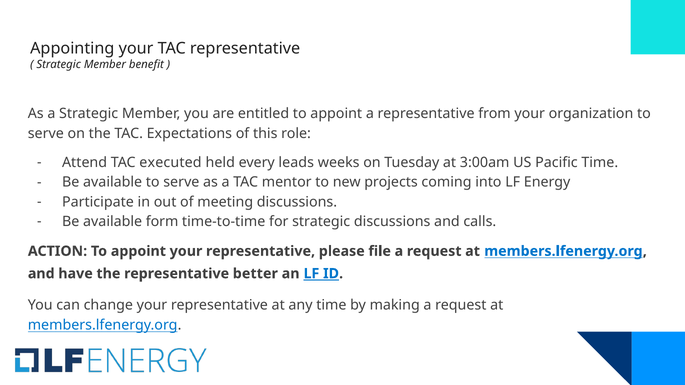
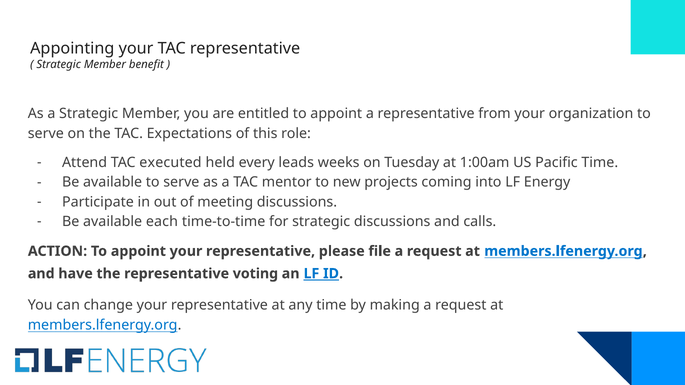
3:00am: 3:00am -> 1:00am (485, 163)
form: form -> each (162, 222)
better: better -> voting (255, 274)
